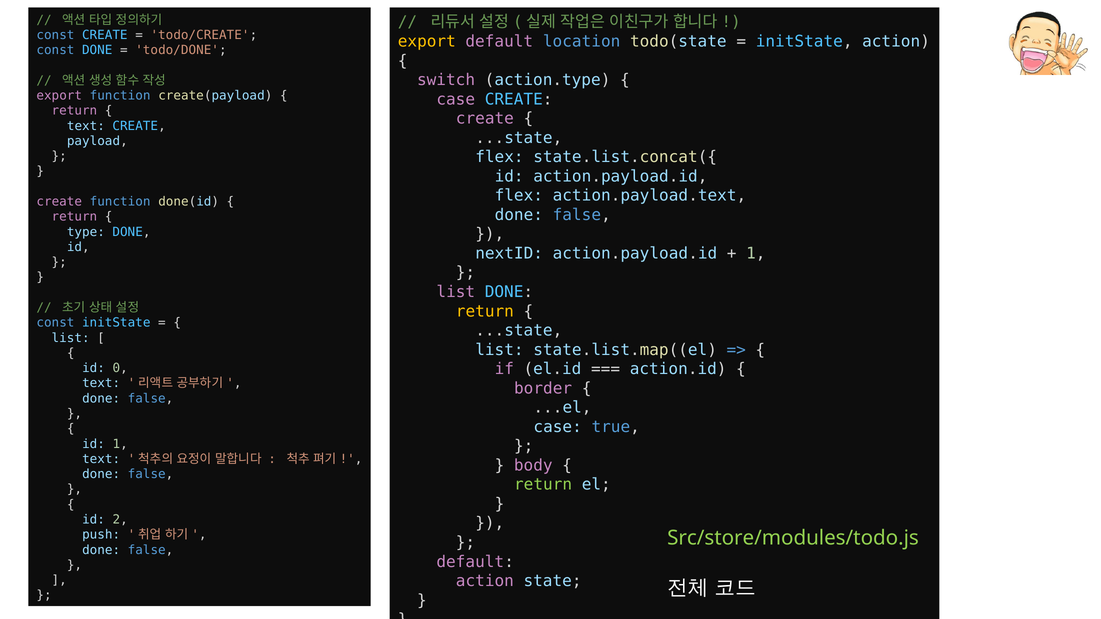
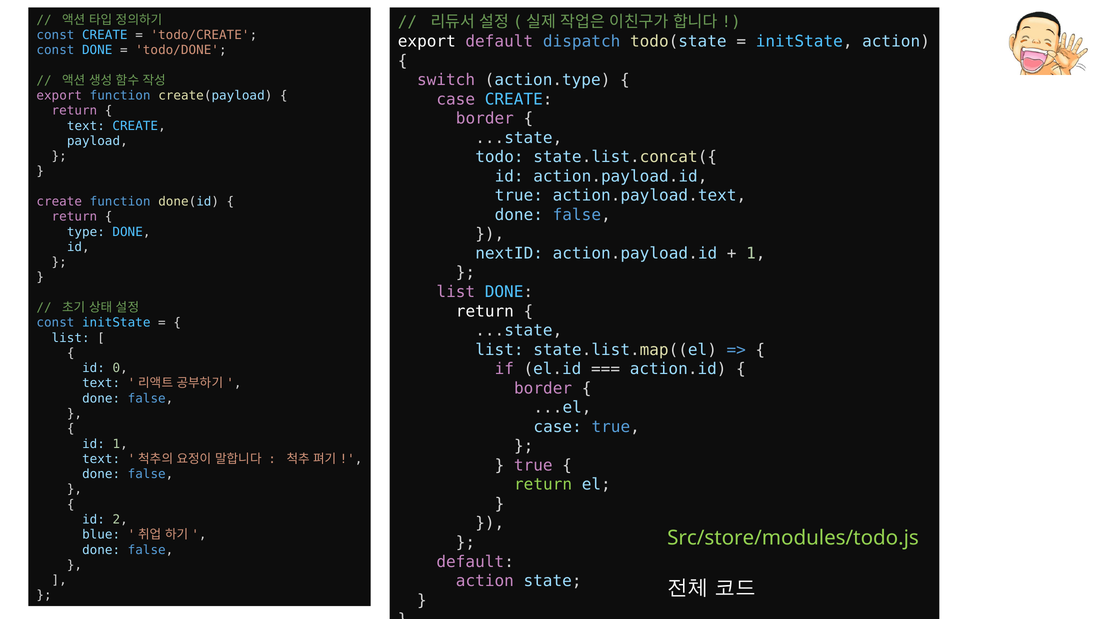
export colour: yellow -> white (427, 41)
location: location -> dispatch (582, 41)
create: create -> border (485, 119)
flex: flex -> todo (499, 157)
flex: flex -> true (519, 196)
return colour: yellow -> white (485, 311)
body: body -> true (533, 466)
push: push -> blue (101, 535)
